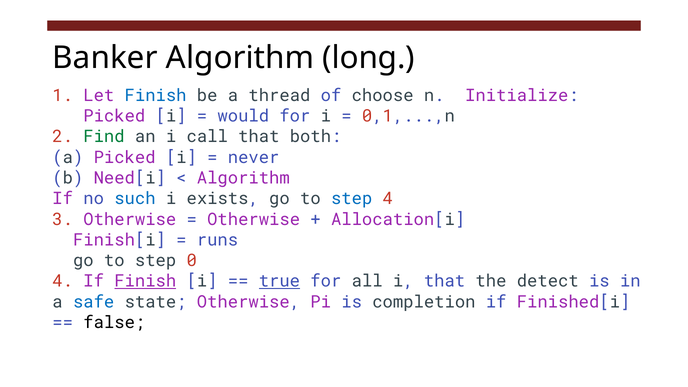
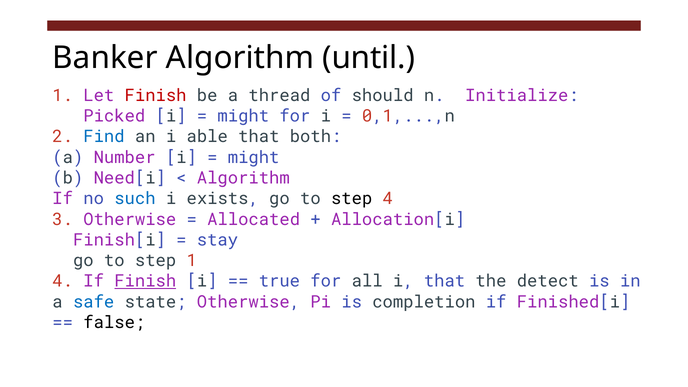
long: long -> until (369, 58)
Finish colour: blue -> red (156, 96)
choose: choose -> should (383, 96)
would: would -> might (243, 116)
Find colour: green -> blue (104, 137)
call: call -> able (207, 137)
a Picked: Picked -> Number (125, 157)
never: never -> might (254, 157)
step colour: blue -> black (352, 199)
Otherwise: Otherwise -> Allocated (254, 219)
runs: runs -> stay (217, 240)
step 0: 0 -> 1 (192, 261)
true underline: present -> none (279, 281)
